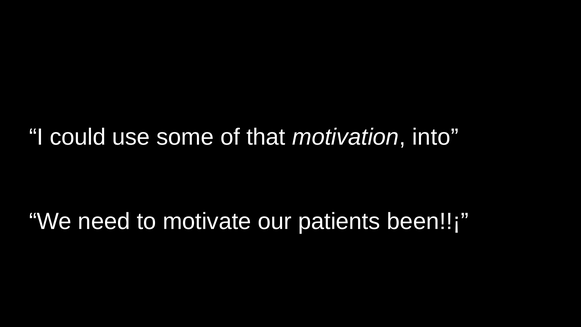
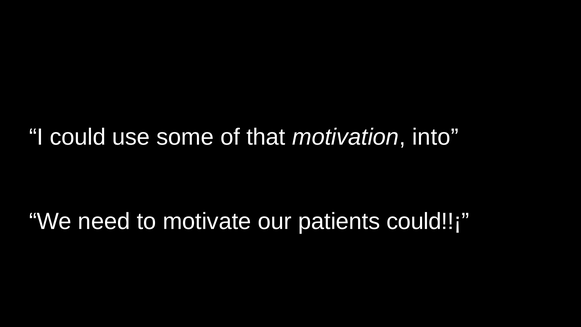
been!!¡: been!!¡ -> could!!¡ (428, 221)
